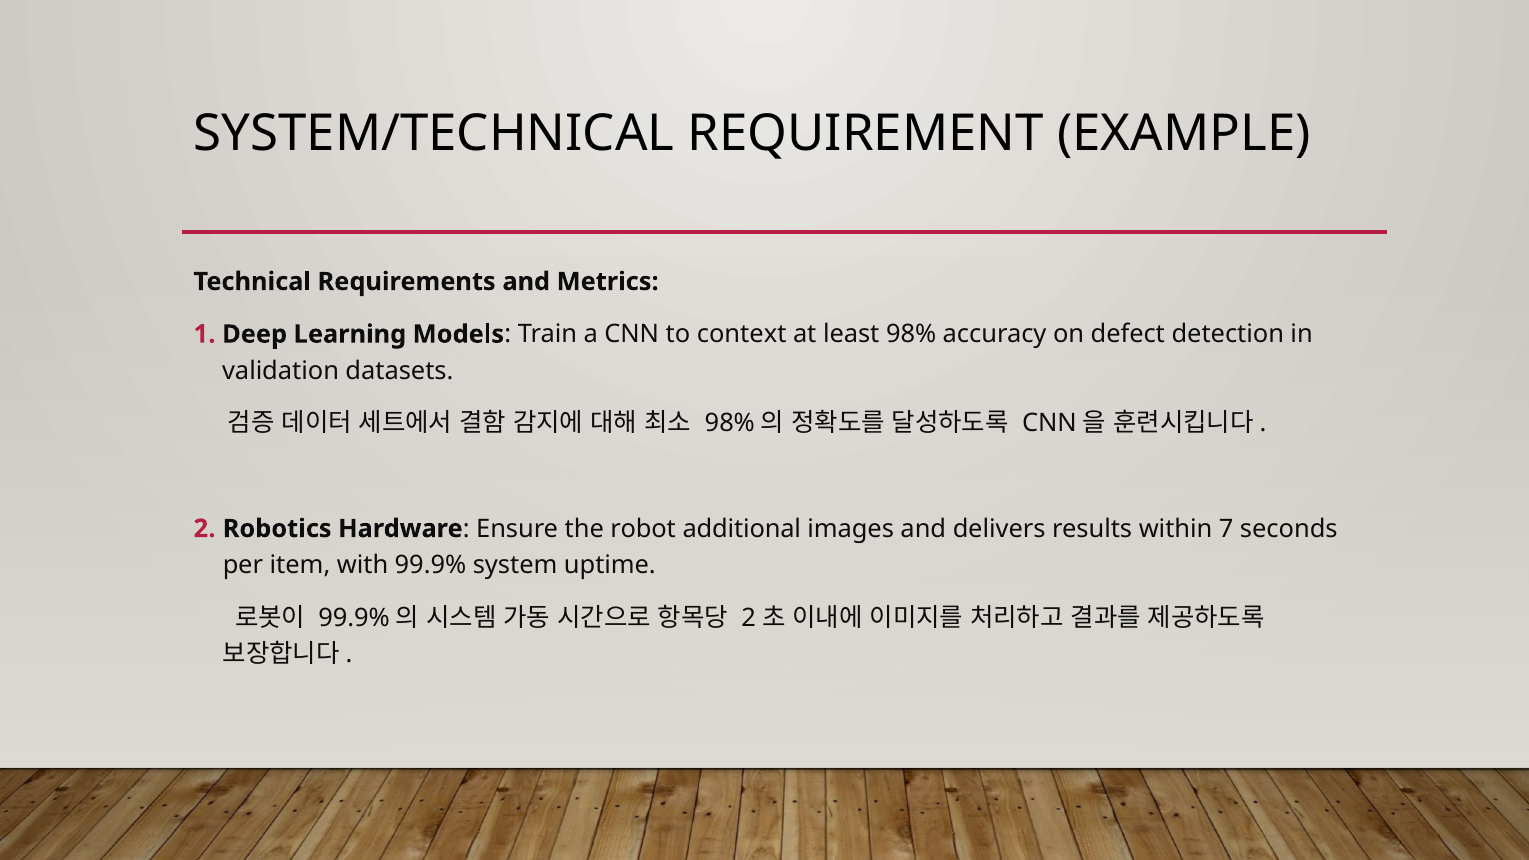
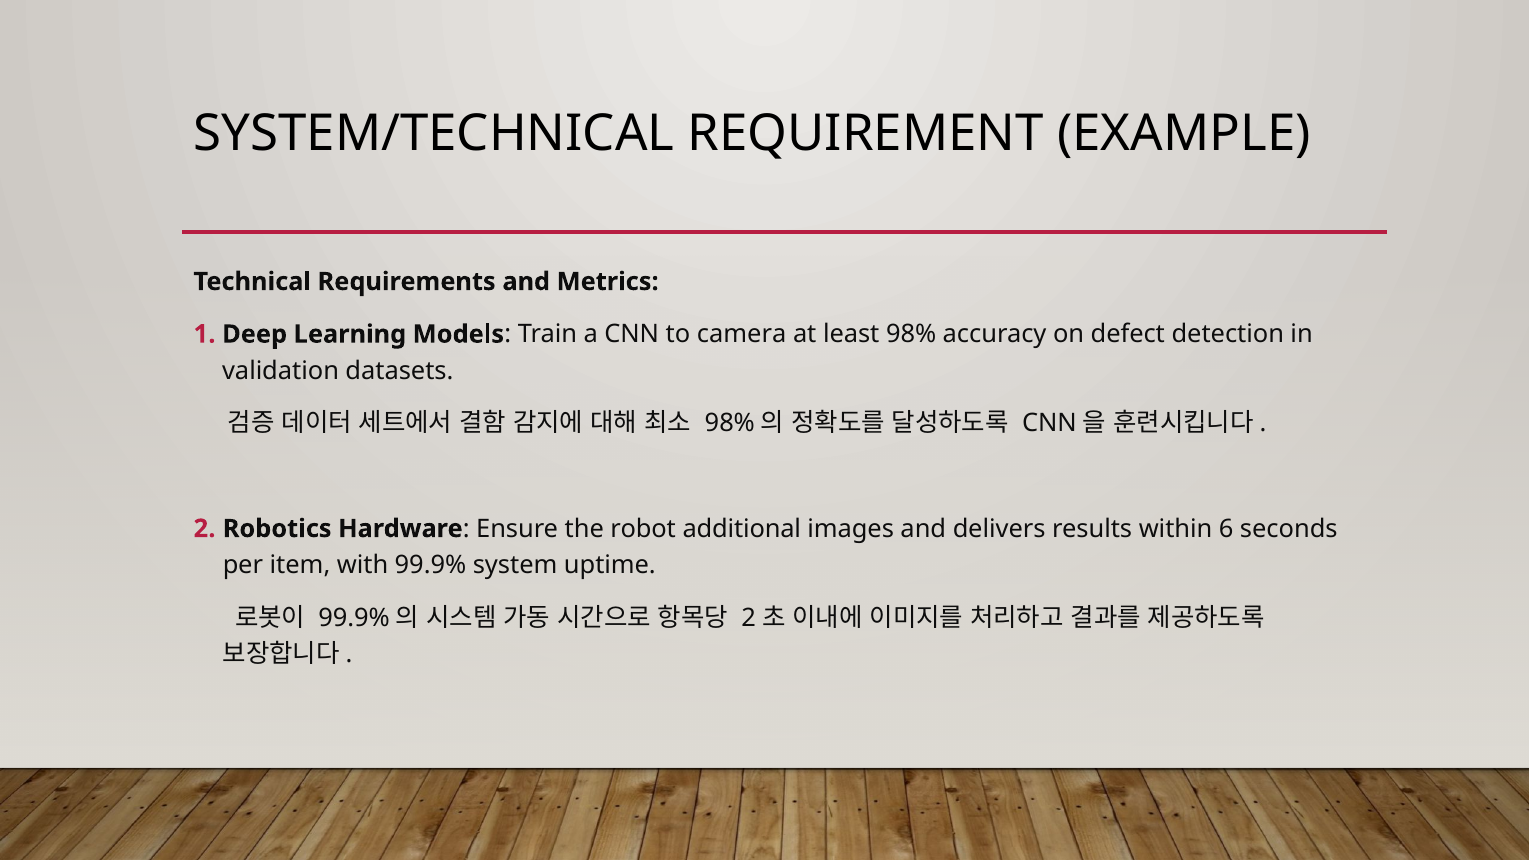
context: context -> camera (742, 334)
7: 7 -> 6 (1226, 529)
